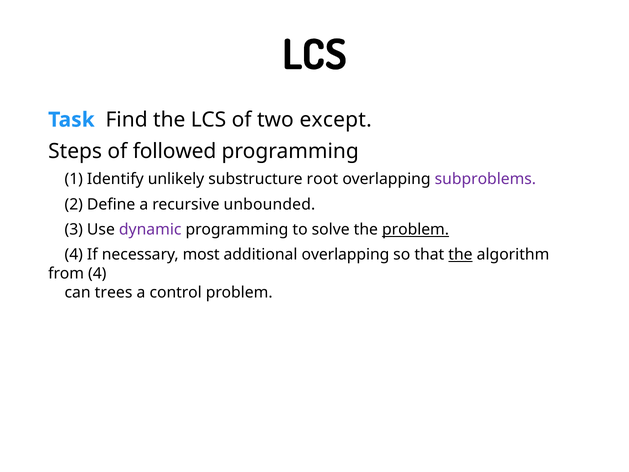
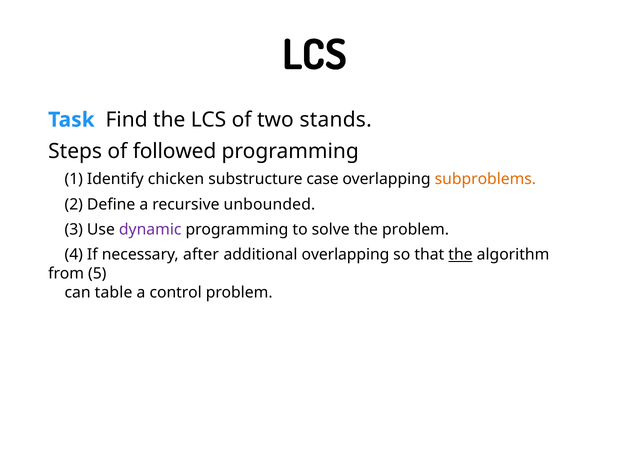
except: except -> stands (336, 120)
unlikely: unlikely -> chicken (176, 179)
root: root -> case (323, 179)
subproblems colour: purple -> orange (485, 179)
problem underline: present -> none (416, 229)
most: most -> after (201, 255)
from 4: 4 -> 5 (97, 273)
trees: trees -> table (114, 292)
